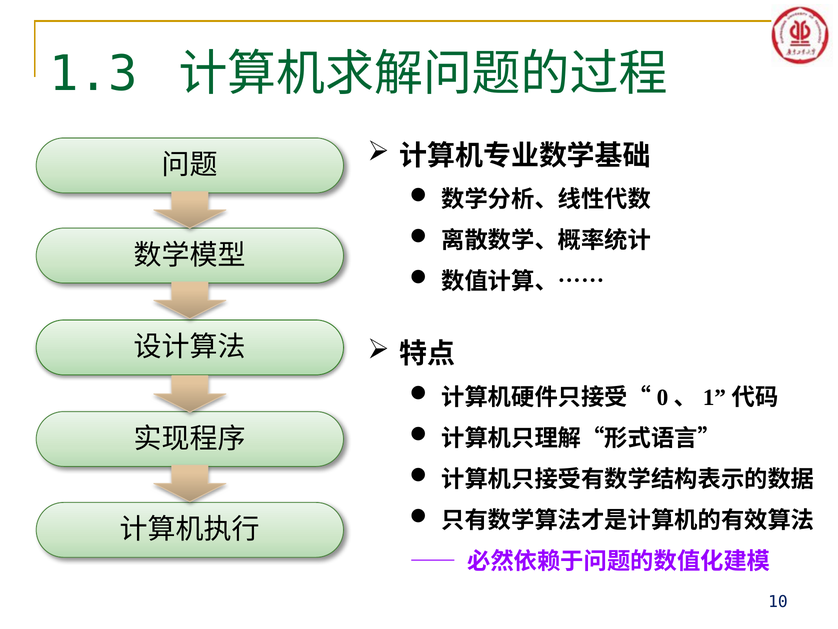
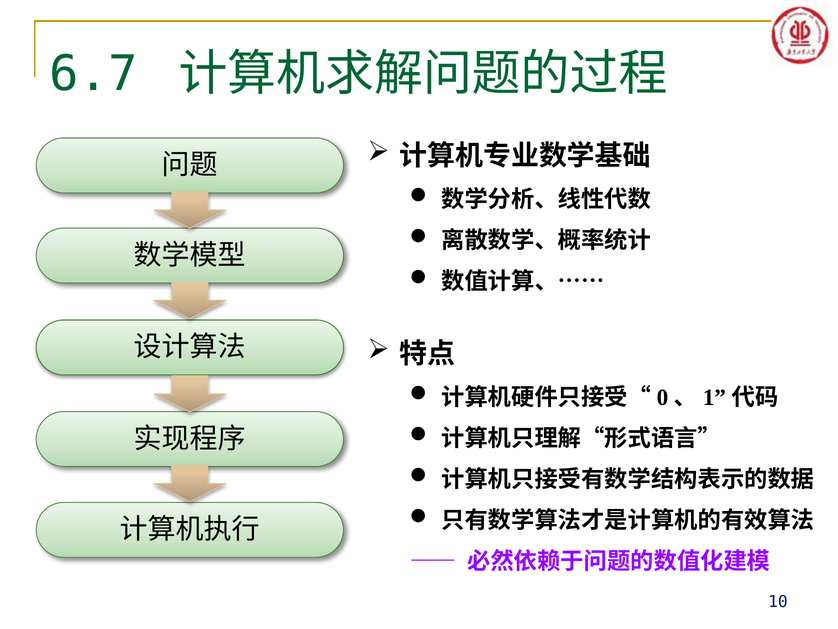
1.3: 1.3 -> 6.7 (93, 74)
